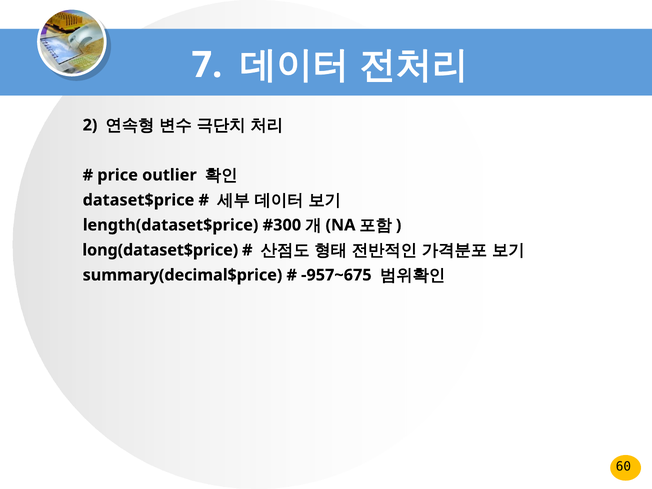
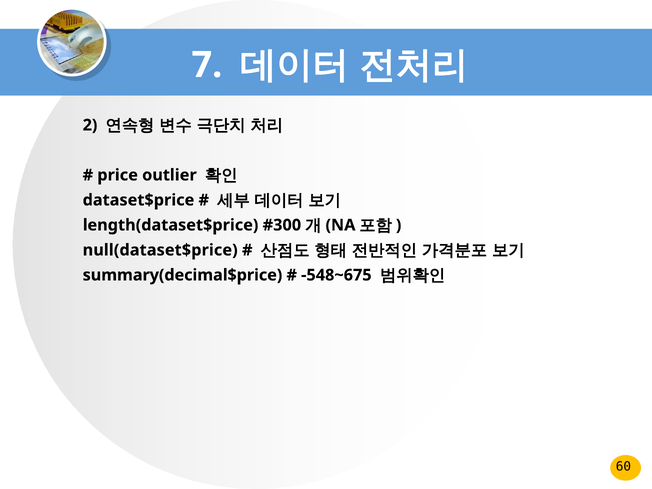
long(dataset$price: long(dataset$price -> null(dataset$price (160, 250)
-957~675: -957~675 -> -548~675 (336, 275)
